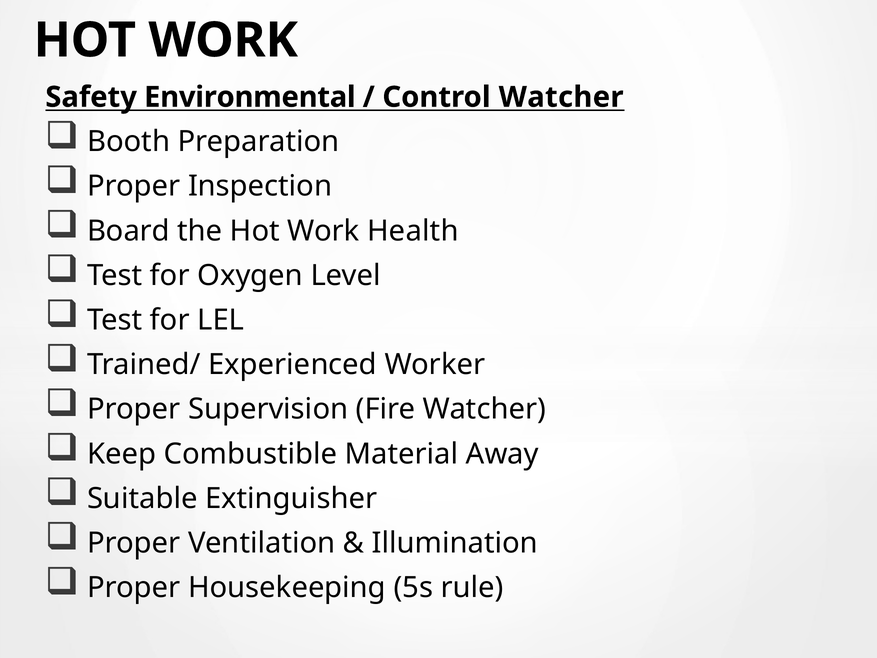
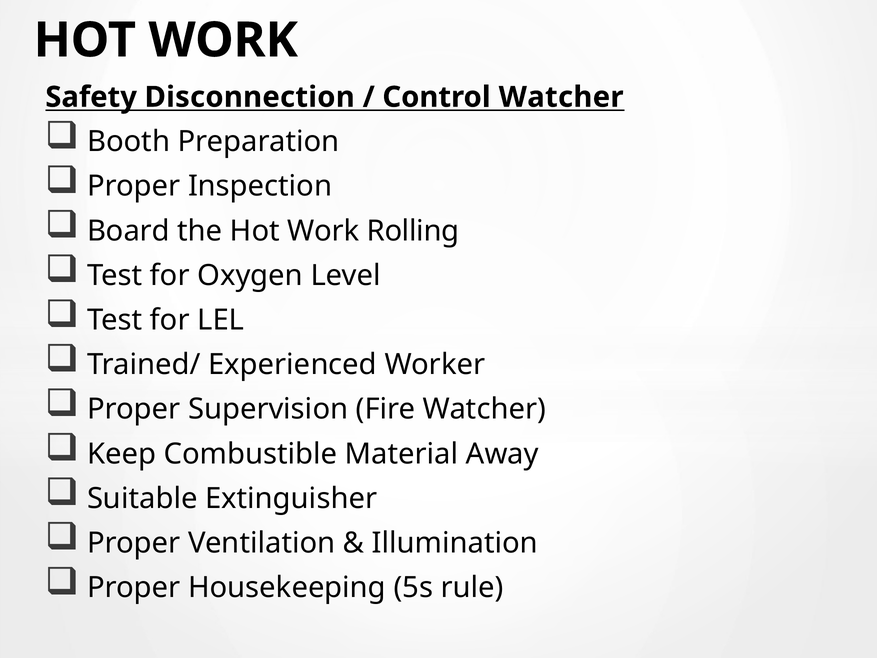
Environmental: Environmental -> Disconnection (250, 97)
Health: Health -> Rolling (413, 231)
